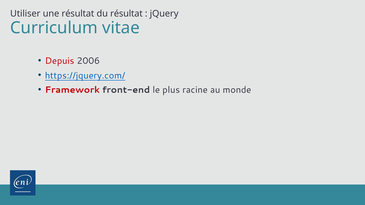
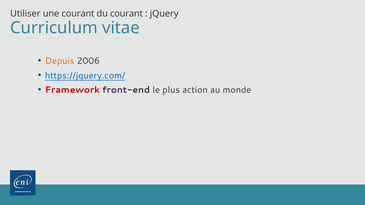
une résultat: résultat -> courant (78, 14)
du résultat: résultat -> courant (126, 14)
Depuis colour: red -> orange (60, 61)
racine: racine -> action (195, 90)
